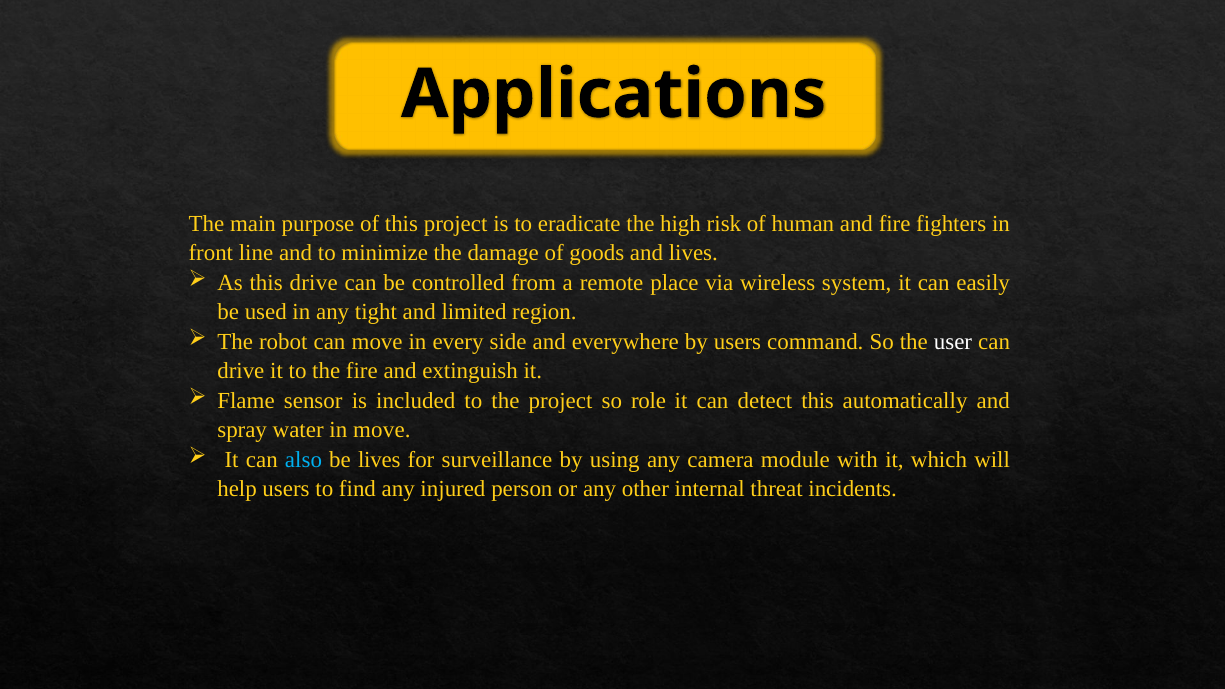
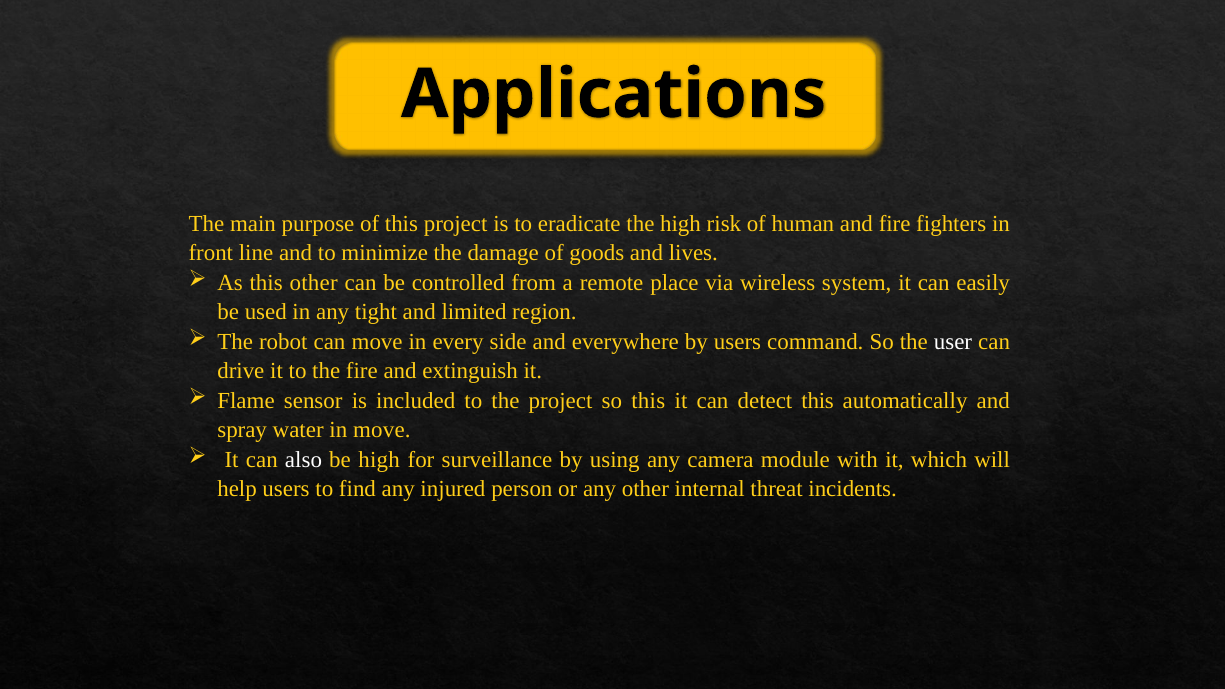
this drive: drive -> other (314, 283)
so role: role -> this (648, 401)
also colour: light blue -> white (303, 459)
be lives: lives -> high (379, 459)
